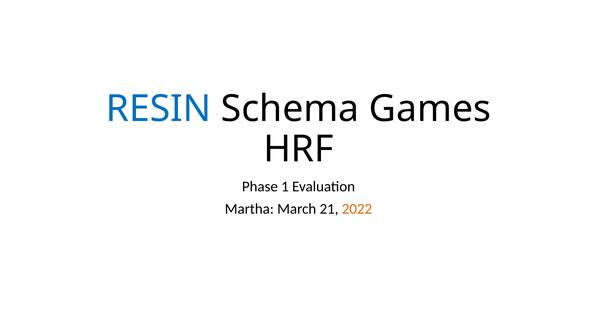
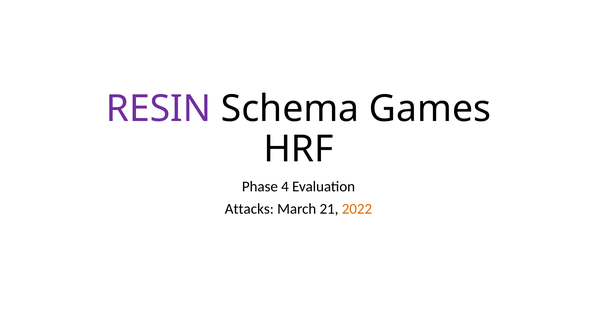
RESIN colour: blue -> purple (159, 109)
1: 1 -> 4 (285, 187)
Martha: Martha -> Attacks (249, 209)
